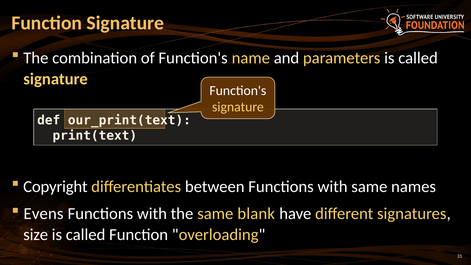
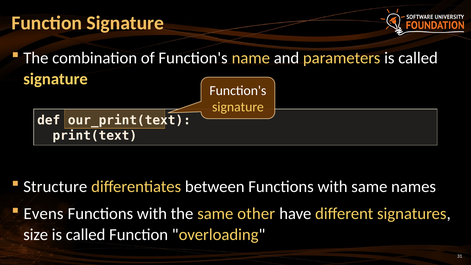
Copyright: Copyright -> Structure (55, 187)
blank: blank -> other (256, 214)
